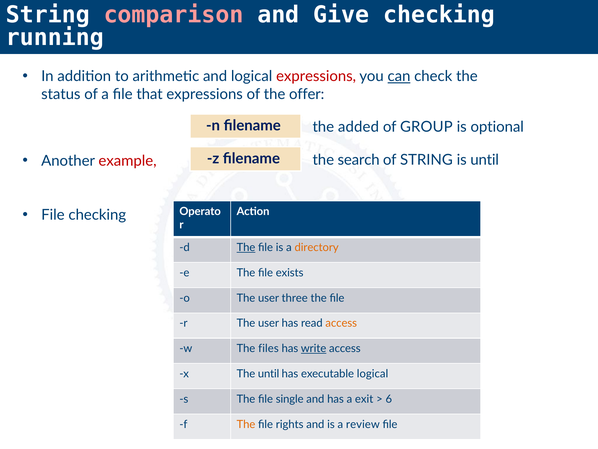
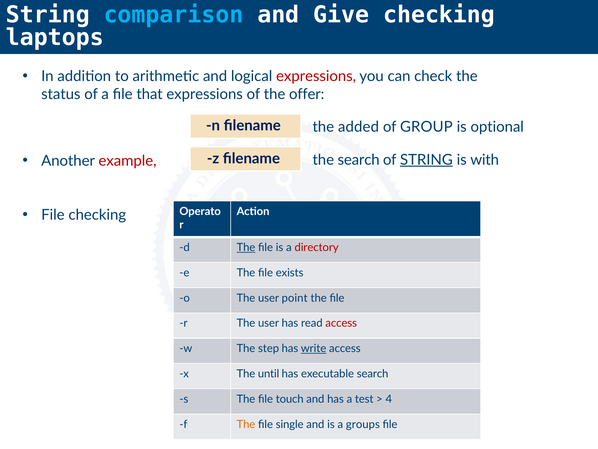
comparison colour: pink -> light blue (174, 15)
running: running -> laptops (55, 37)
can underline: present -> none (399, 76)
STRING underline: none -> present (426, 160)
is until: until -> with (485, 160)
directory colour: orange -> red (317, 247)
three: three -> point (295, 298)
access colour: orange -> red (341, 323)
files: files -> step (269, 348)
executable logical: logical -> search (373, 373)
single: single -> touch (290, 399)
exit: exit -> test (364, 399)
6: 6 -> 4 (389, 399)
rights: rights -> single (290, 424)
review: review -> groups (363, 424)
